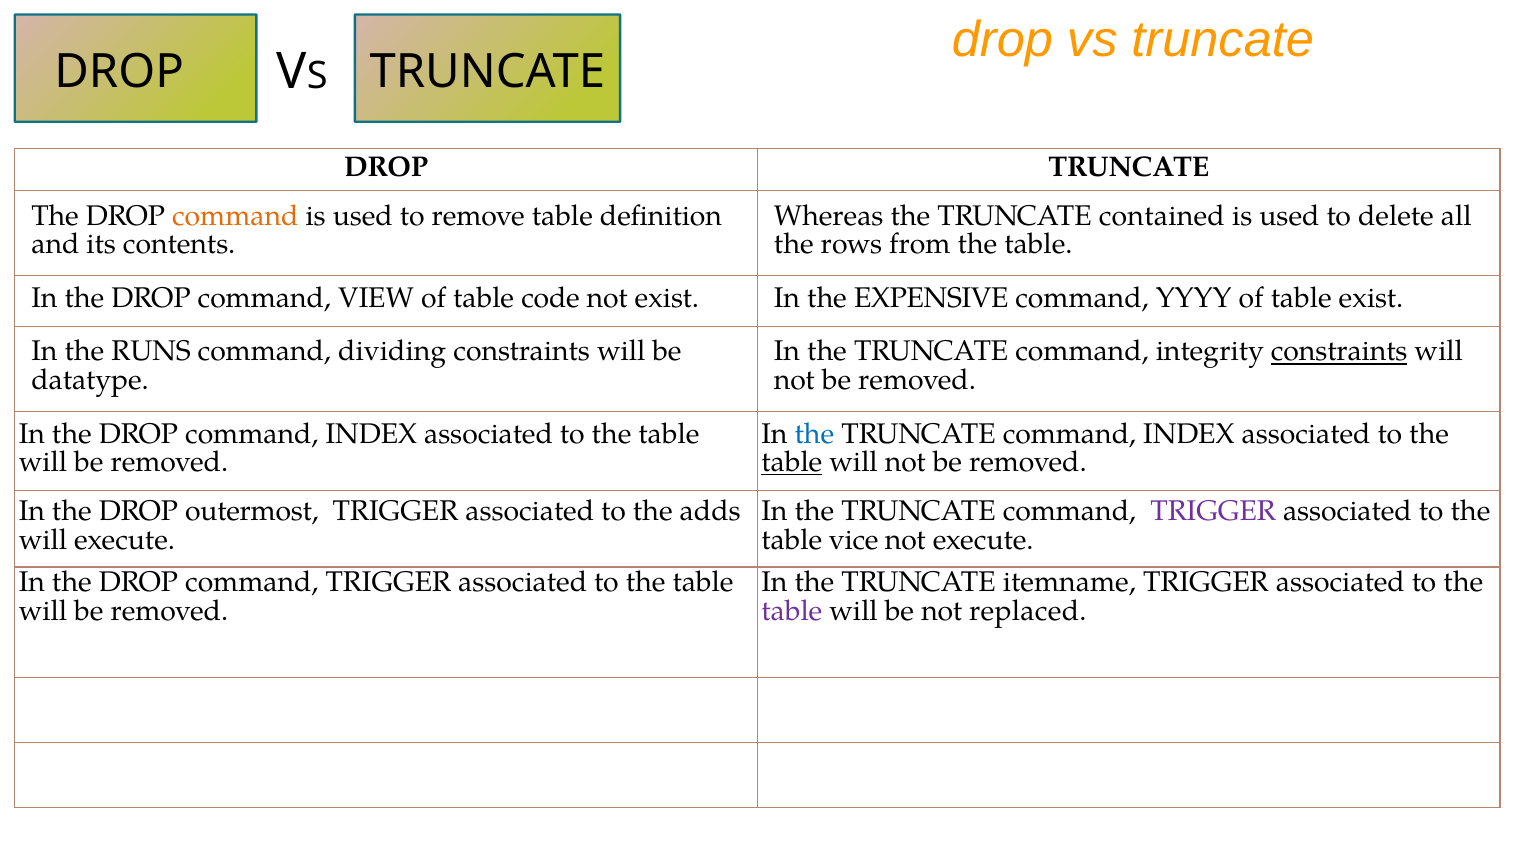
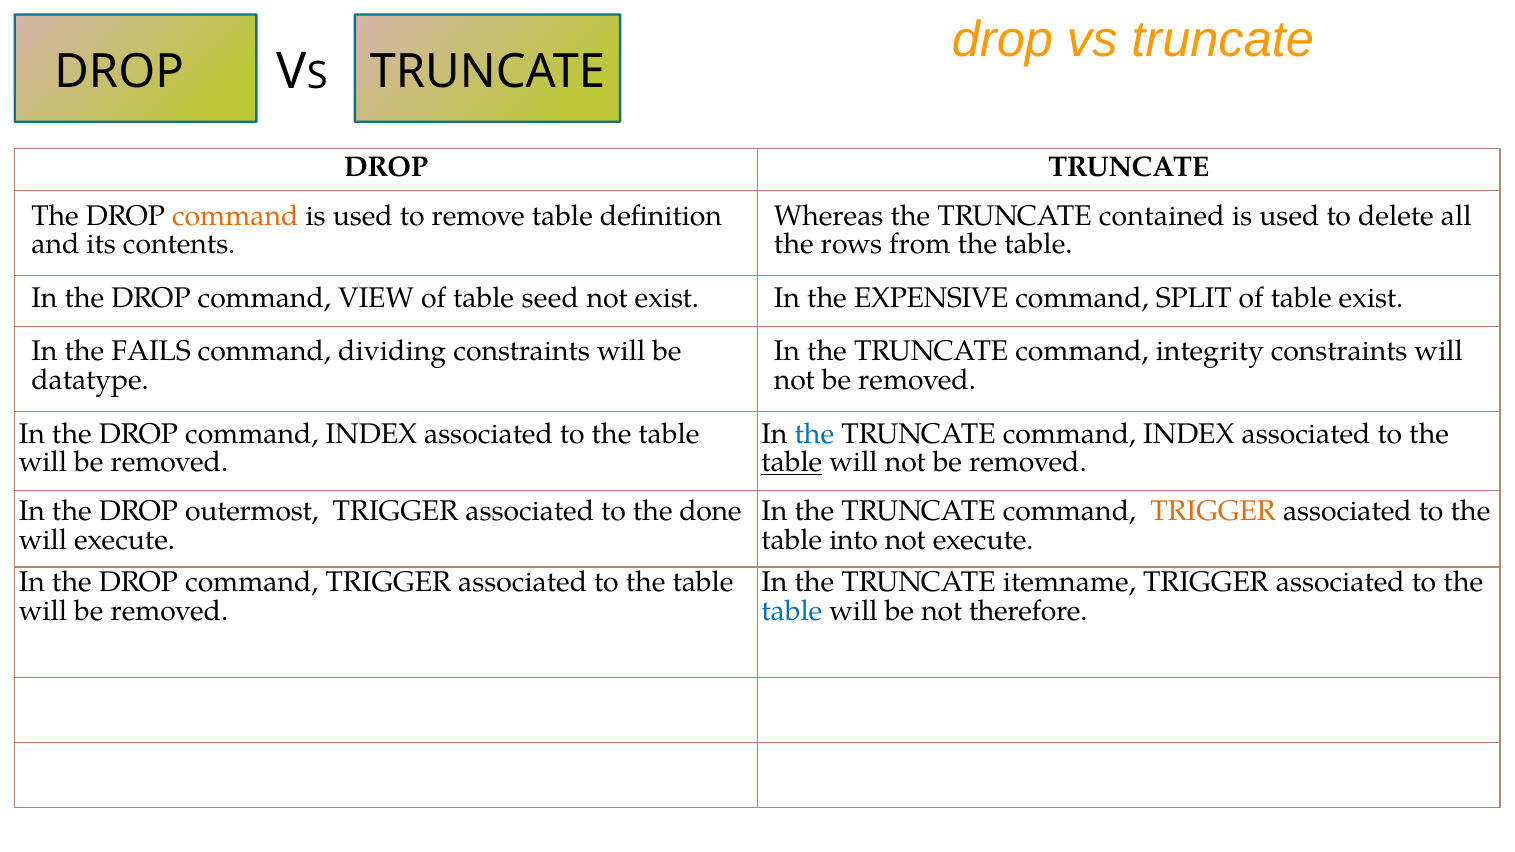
code: code -> seed (550, 298)
YYYY: YYYY -> SPLIT (1194, 298)
RUNS: RUNS -> FAILS (151, 352)
constraints underline: present -> none (1339, 352)
adds: adds -> done (710, 512)
TRIGGER colour: purple -> orange (1213, 512)
vice: vice -> into (854, 540)
table colour: purple -> blue (792, 611)
replaced: replaced -> therefore (1028, 611)
